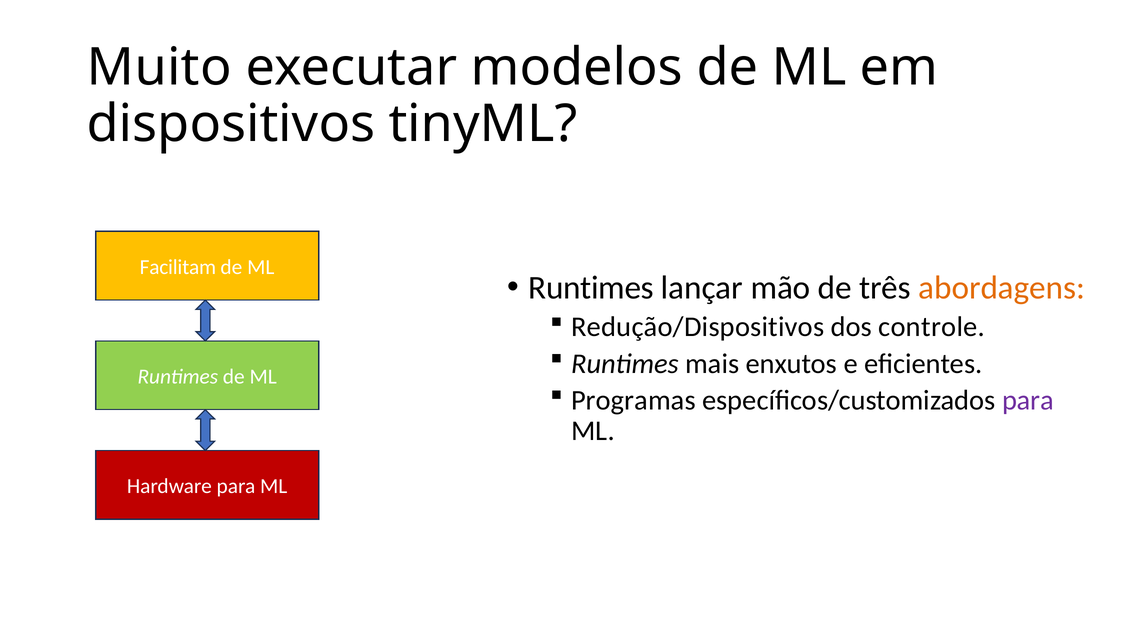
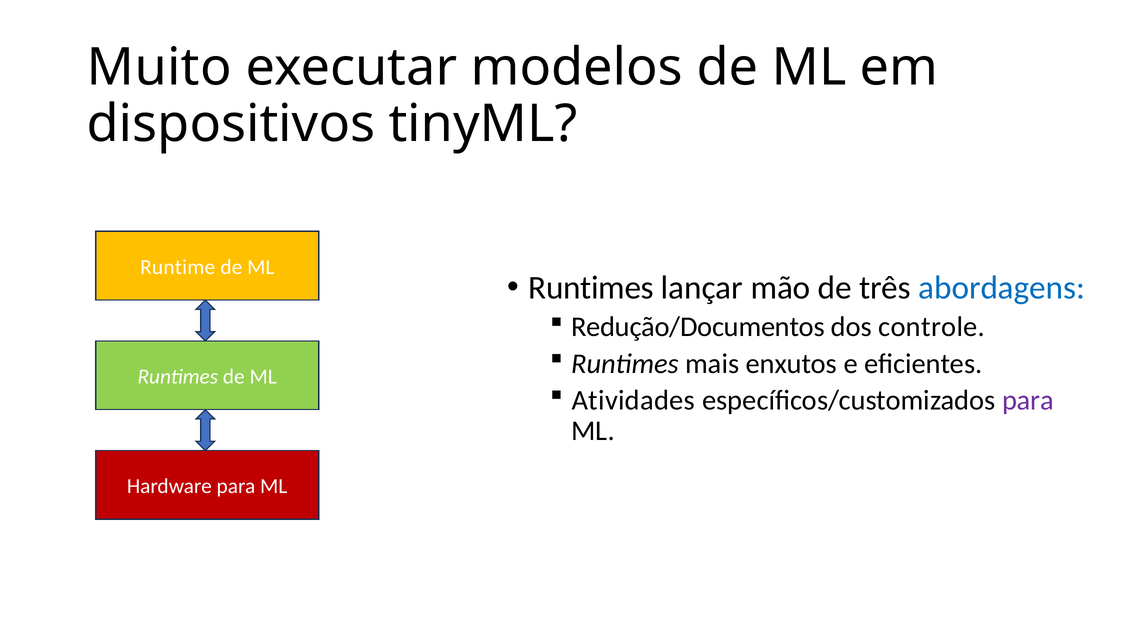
Facilitam: Facilitam -> Runtime (178, 267)
abordagens colour: orange -> blue (1002, 288)
Redução/Dispositivos: Redução/Dispositivos -> Redução/Documentos (698, 327)
Programas: Programas -> Atividades (633, 400)
